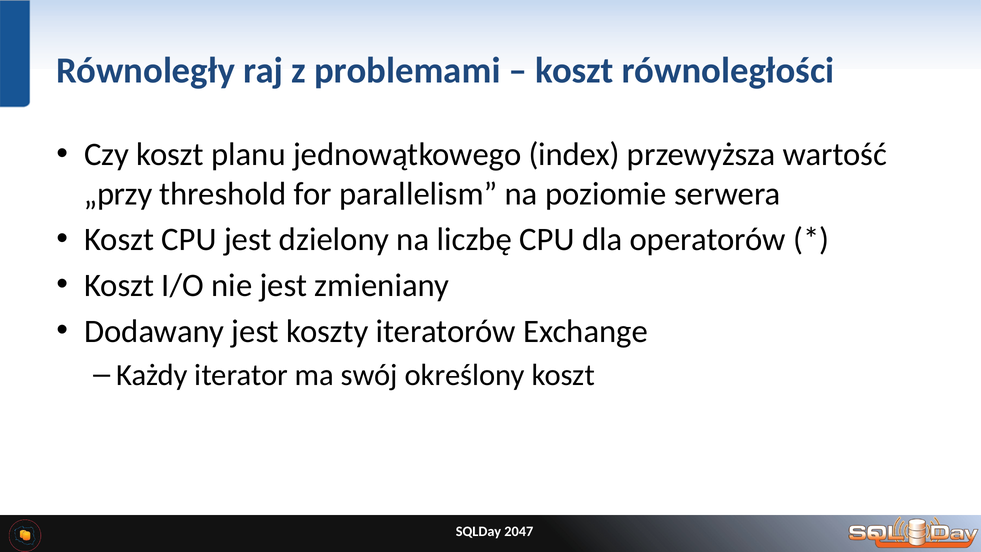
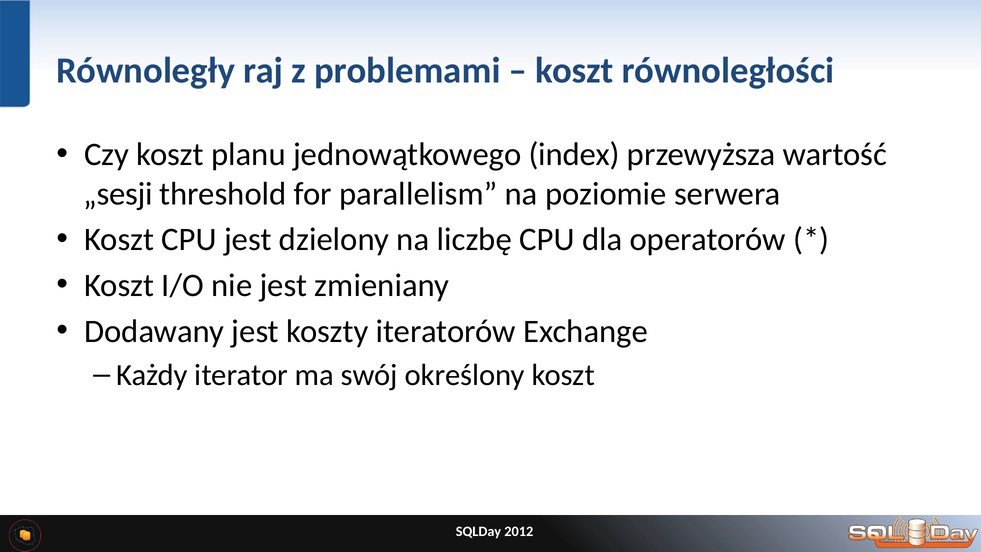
„przy: „przy -> „sesji (118, 194)
2047: 2047 -> 2012 (519, 531)
